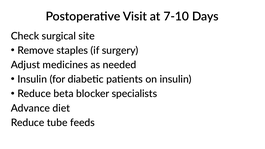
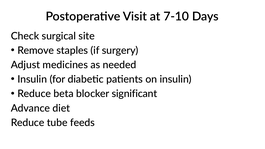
specialists: specialists -> significant (134, 94)
